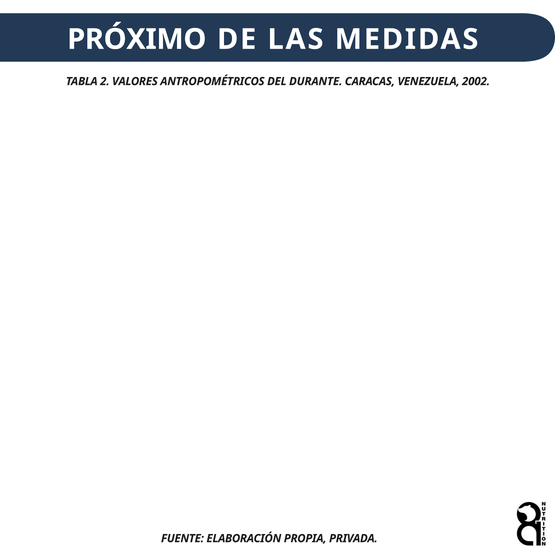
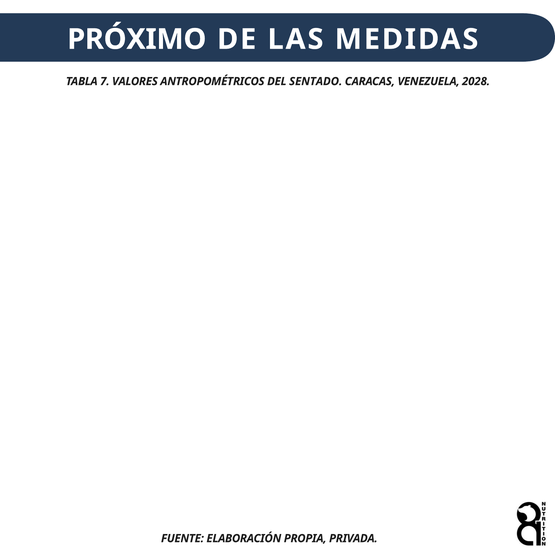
2: 2 -> 7 (105, 81)
DURANTE: DURANTE -> SENTADO (316, 81)
2002: 2002 -> 2028 (476, 81)
